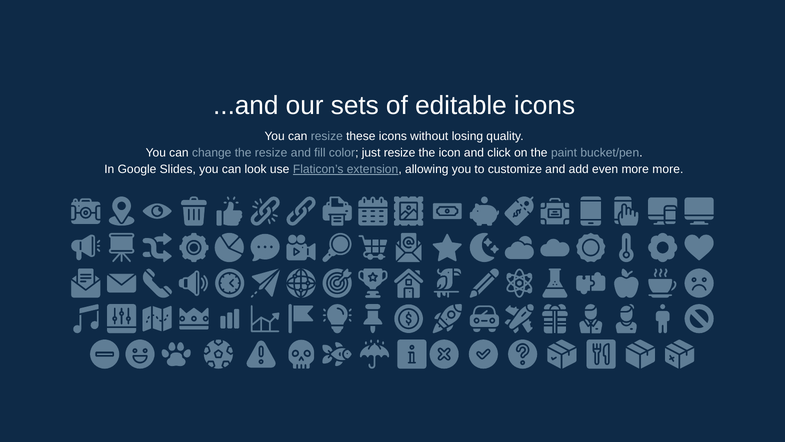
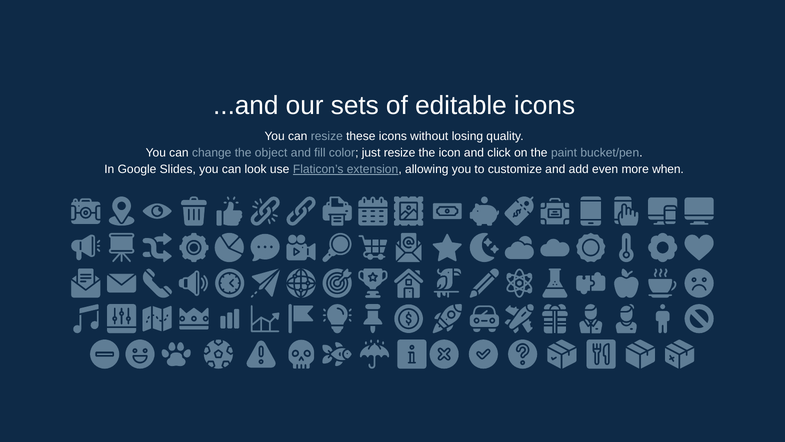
the resize: resize -> object (271, 153)
more more: more -> when (668, 169)
